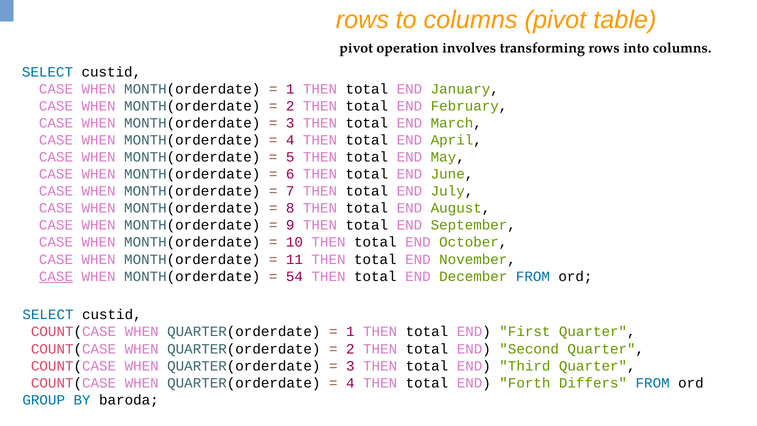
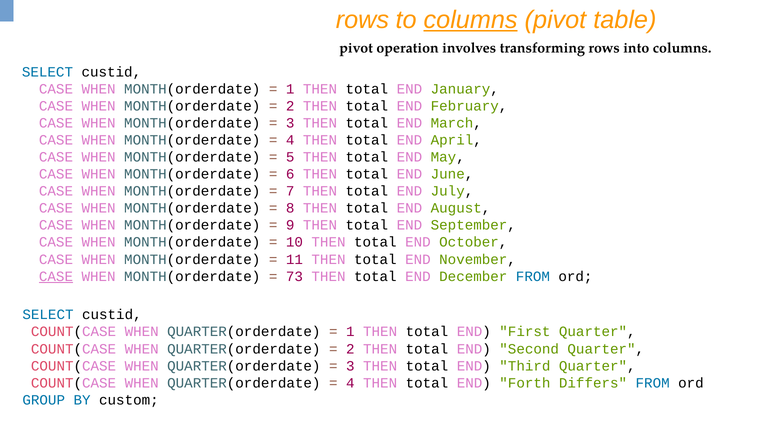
columns underline: none -> present (471, 20)
54: 54 -> 73 (294, 276)
baroda: baroda -> custom (129, 400)
